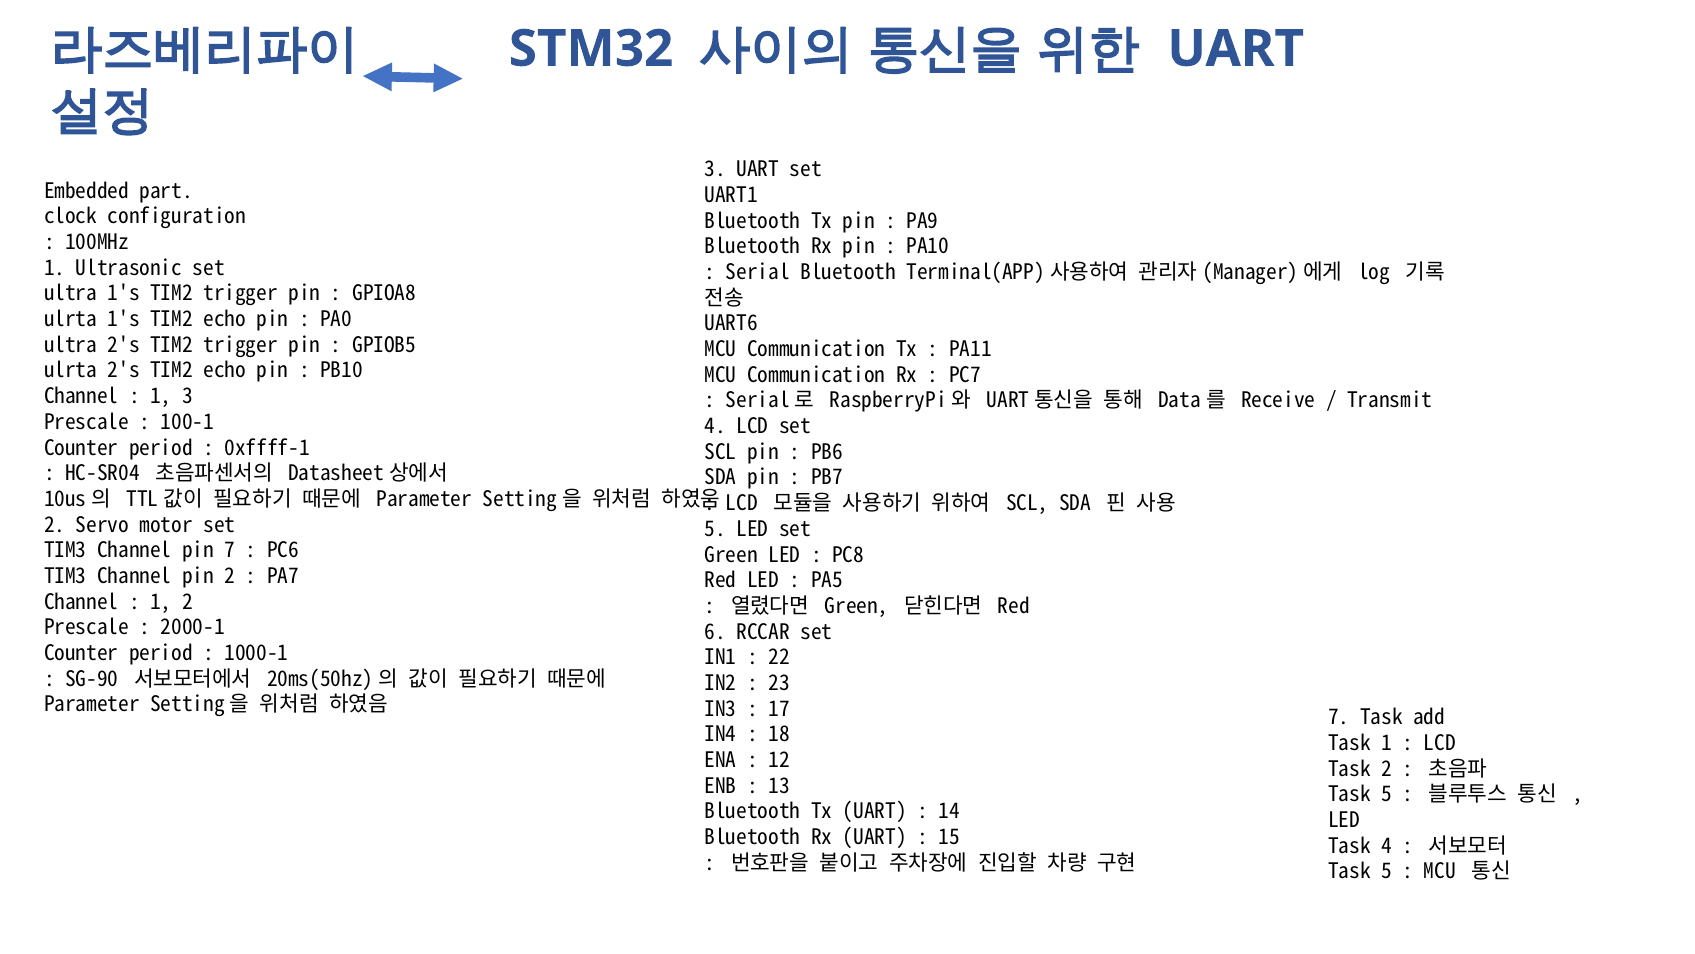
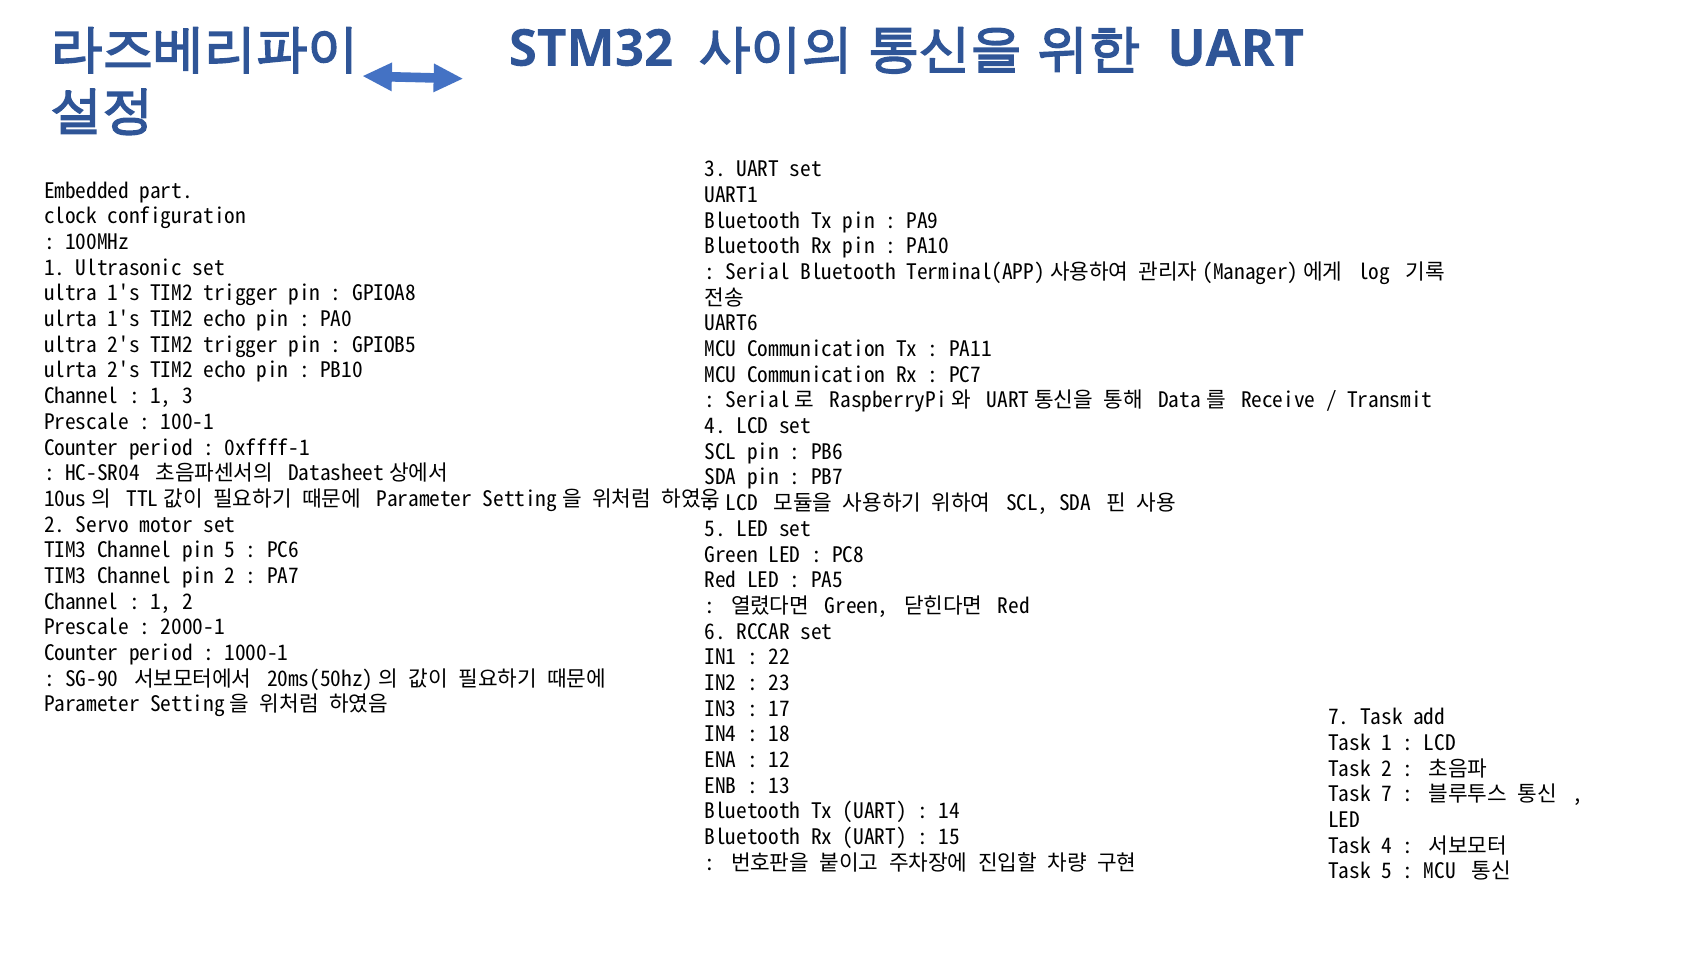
pin 7: 7 -> 5 (230, 550)
5: 5 -> 7 (1387, 794)
